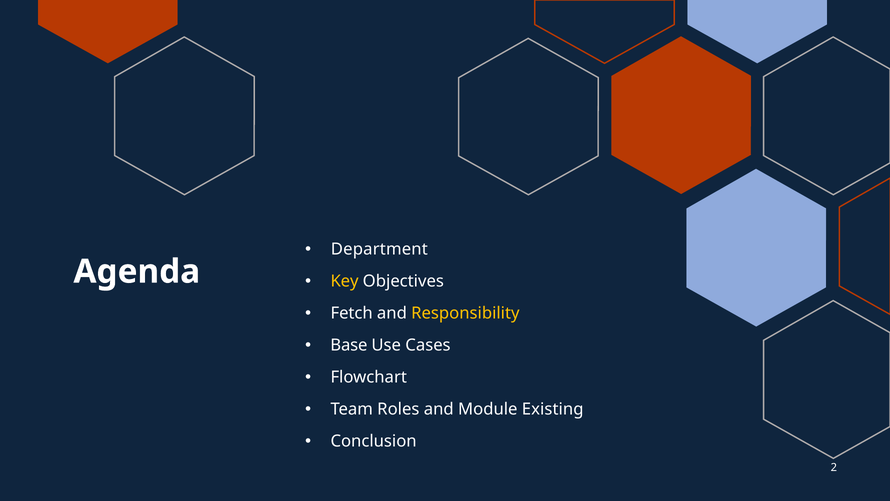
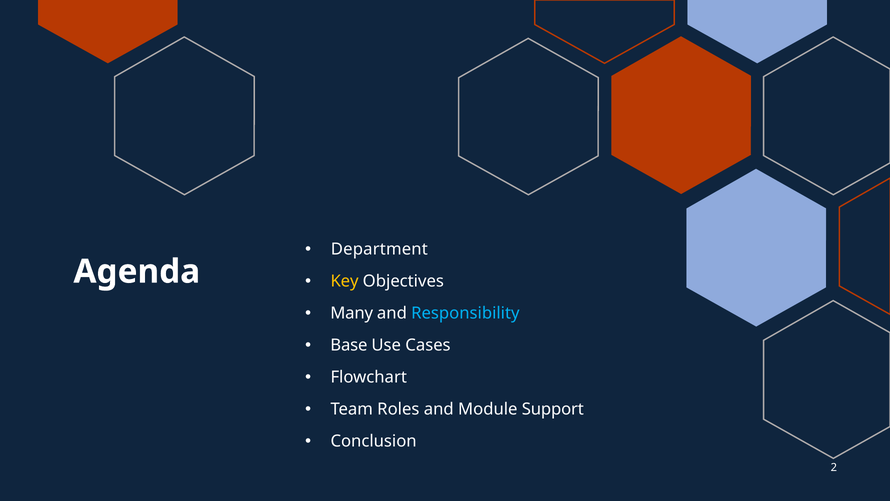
Fetch: Fetch -> Many (352, 313)
Responsibility colour: yellow -> light blue (465, 313)
Existing: Existing -> Support (553, 409)
